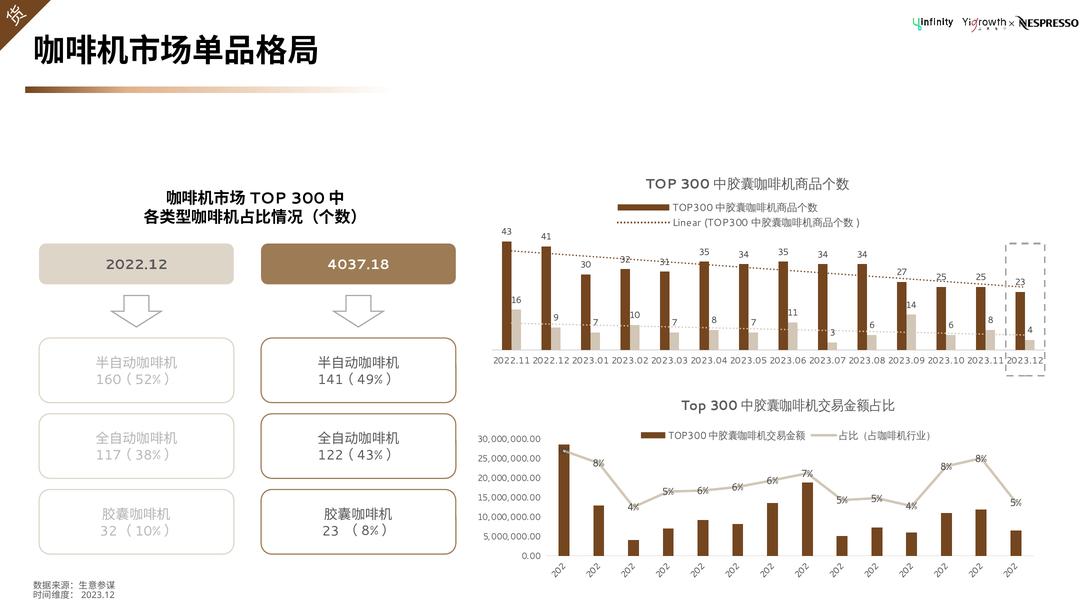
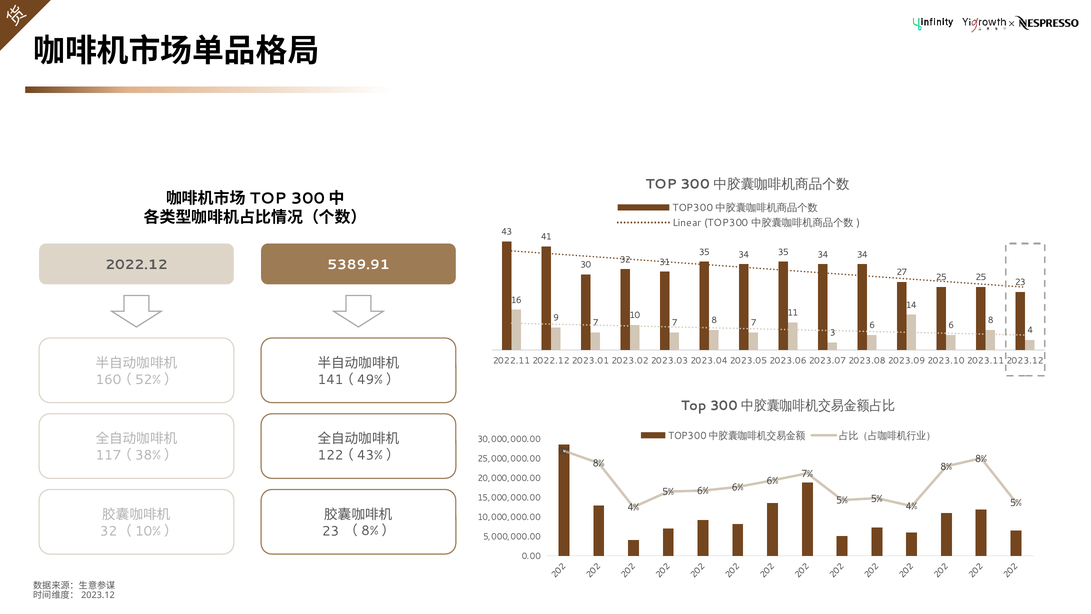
4037.18: 4037.18 -> 5389.91 (358, 265)
